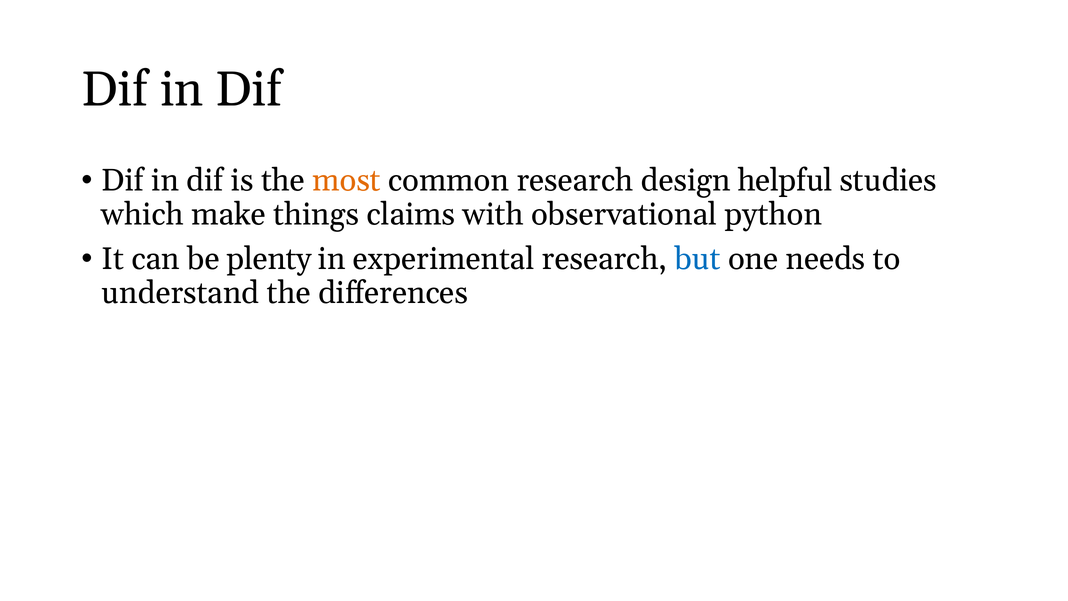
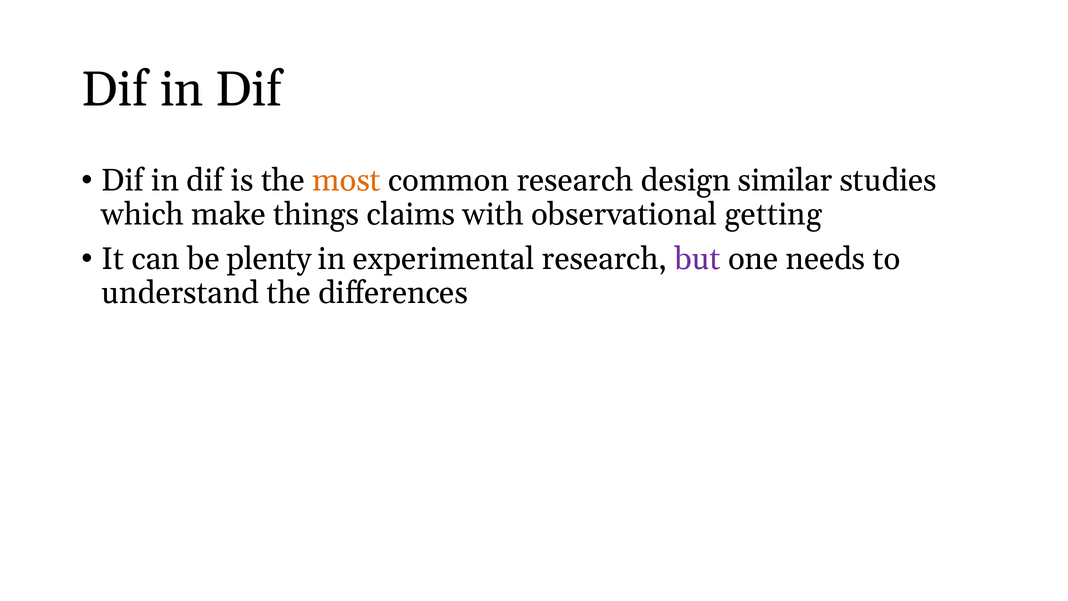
helpful: helpful -> similar (785, 181)
python: python -> getting (773, 214)
but colour: blue -> purple (698, 259)
